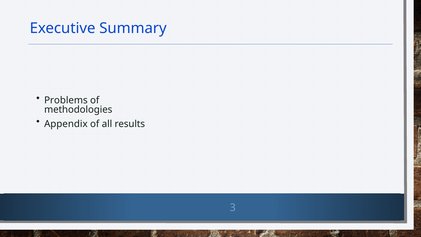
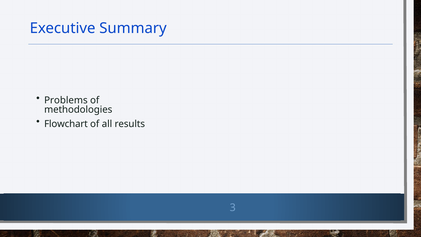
Appendix: Appendix -> Flowchart (66, 124)
